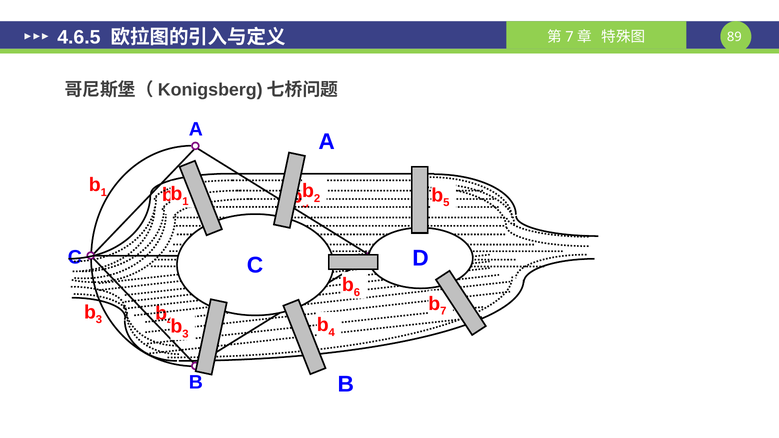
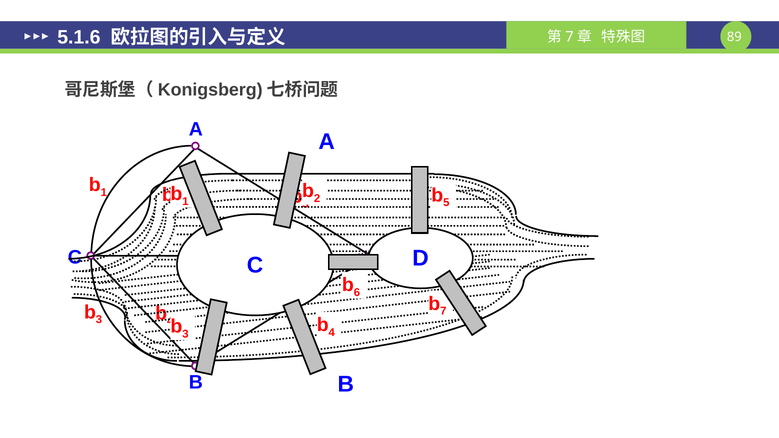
4.6.5: 4.6.5 -> 5.1.6 (79, 38)
